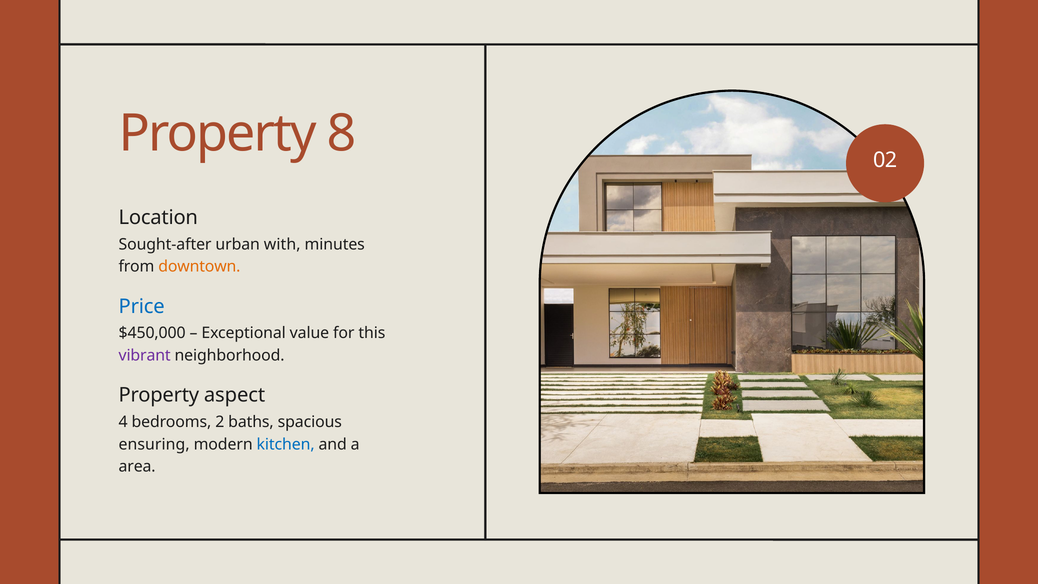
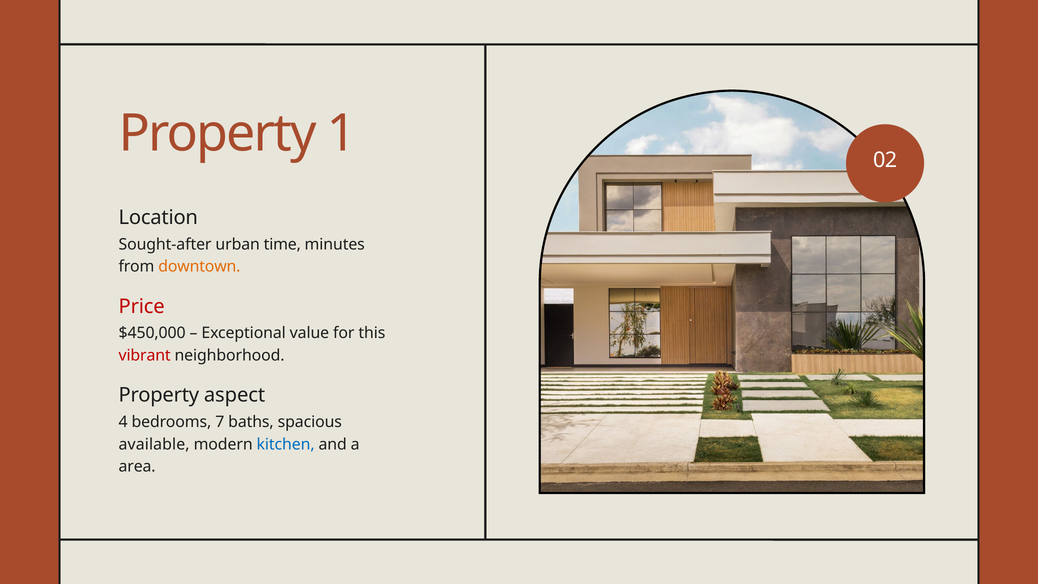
8: 8 -> 1 (342, 134)
with: with -> time (282, 244)
Price colour: blue -> red (142, 306)
vibrant colour: purple -> red (145, 355)
2: 2 -> 7 (220, 422)
ensuring: ensuring -> available (154, 444)
